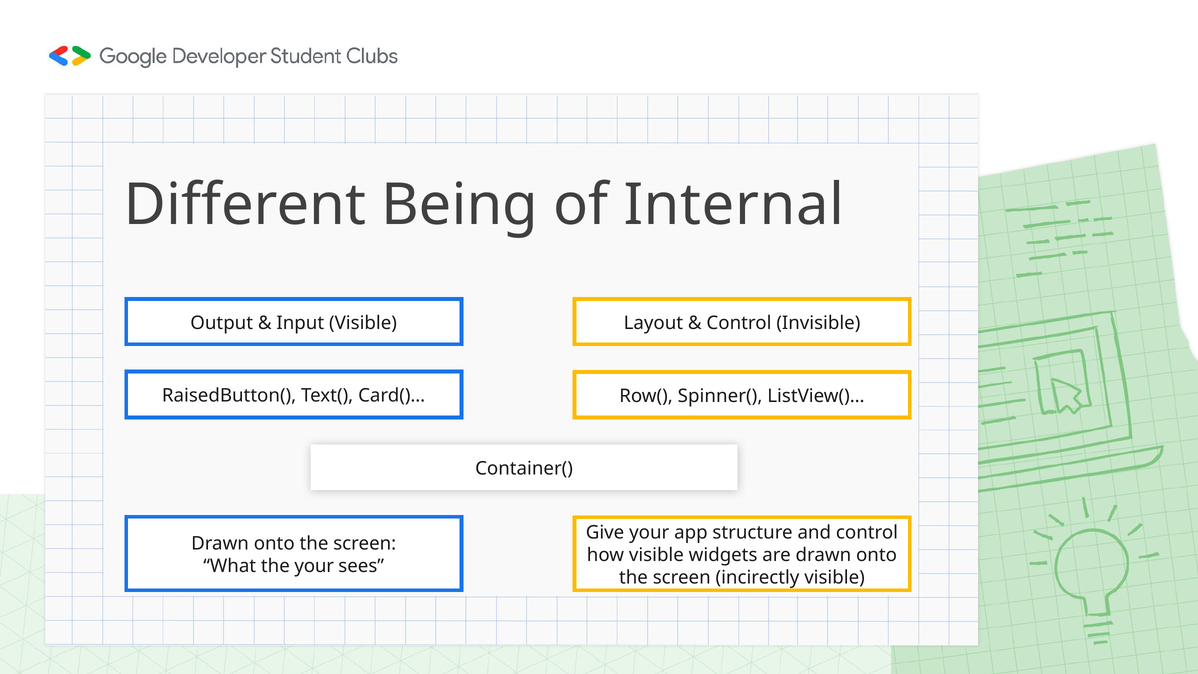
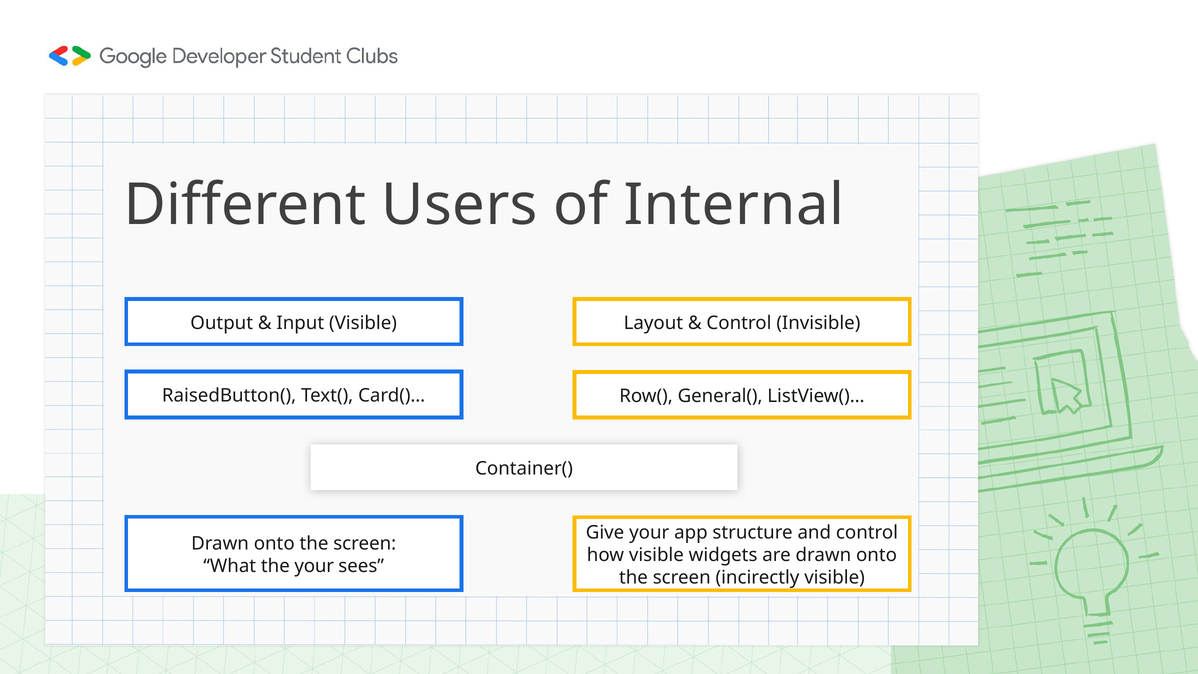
Being: Being -> Users (459, 205)
Spinner(: Spinner( -> General( (720, 396)
